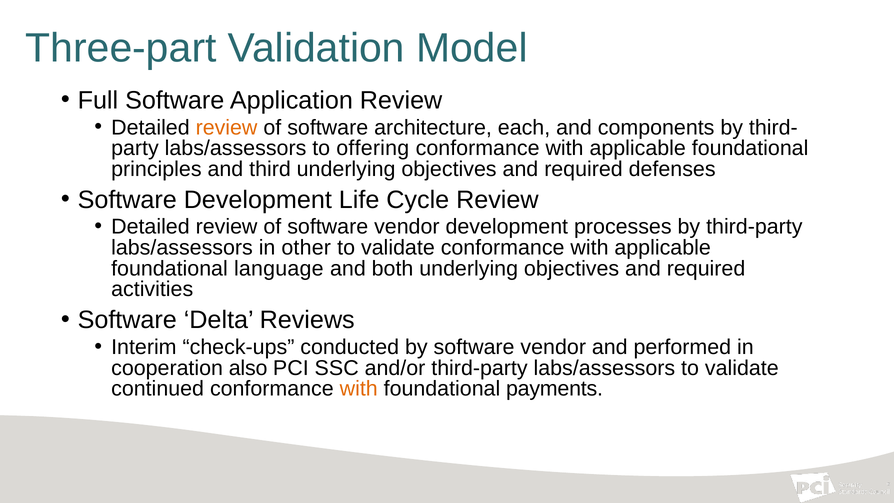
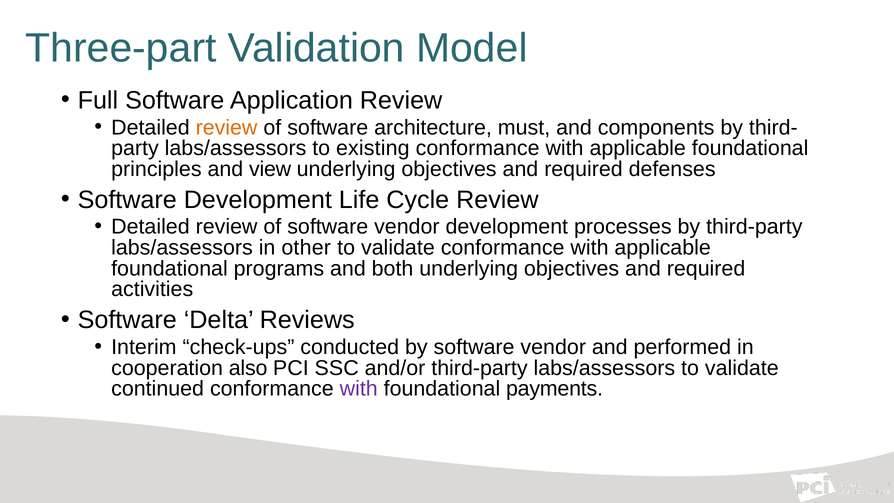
each: each -> must (524, 127)
offering: offering -> existing (373, 148)
third: third -> view (270, 169)
language: language -> programs (279, 268)
with colour: orange -> purple (359, 389)
